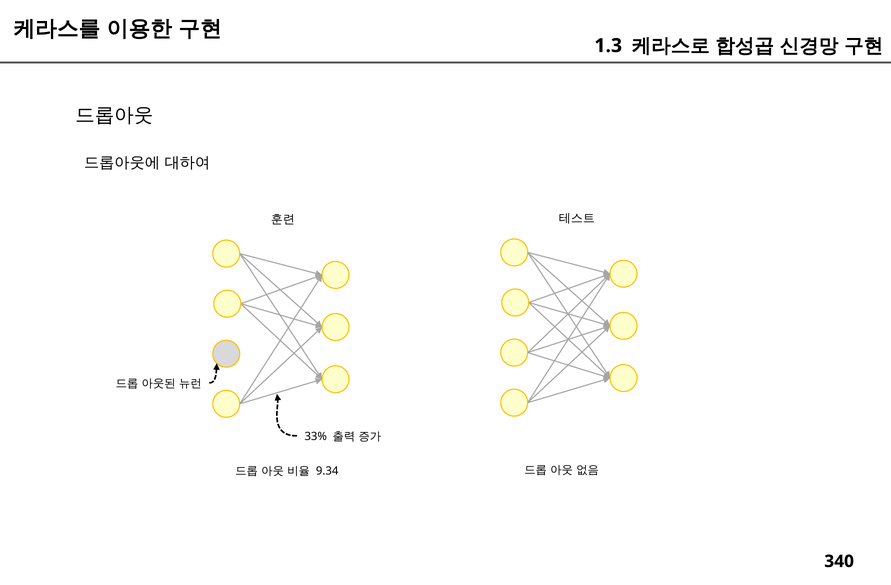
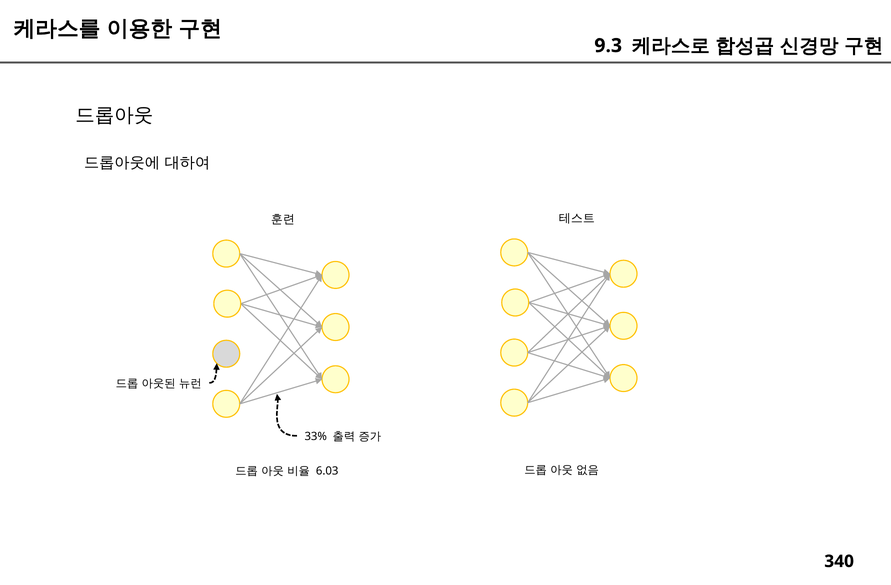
1.3: 1.3 -> 9.3 (608, 46)
9.34: 9.34 -> 6.03 (327, 471)
